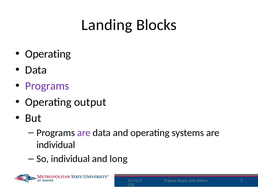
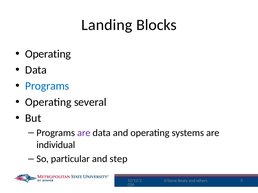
Programs colour: purple -> blue (47, 86)
output: output -> several (90, 102)
So individual: individual -> particular (70, 159)
long: long -> step (119, 159)
